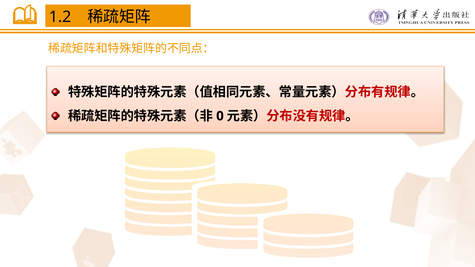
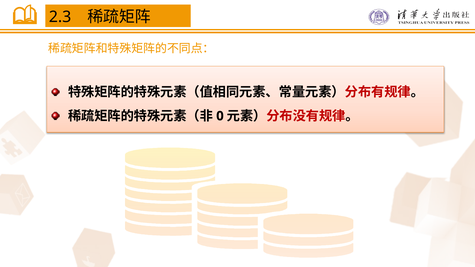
1.2: 1.2 -> 2.3 (60, 17)
